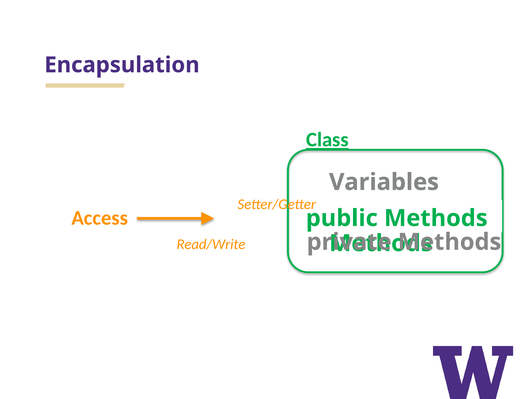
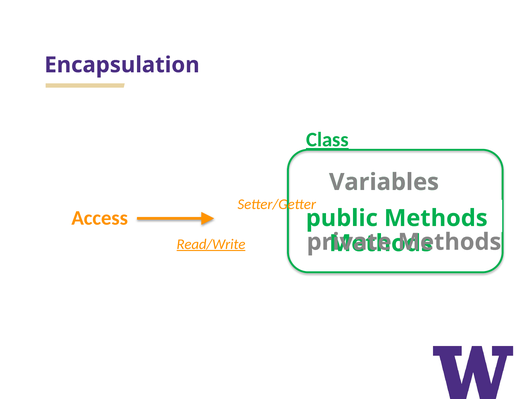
Read/Write underline: none -> present (211, 244)
